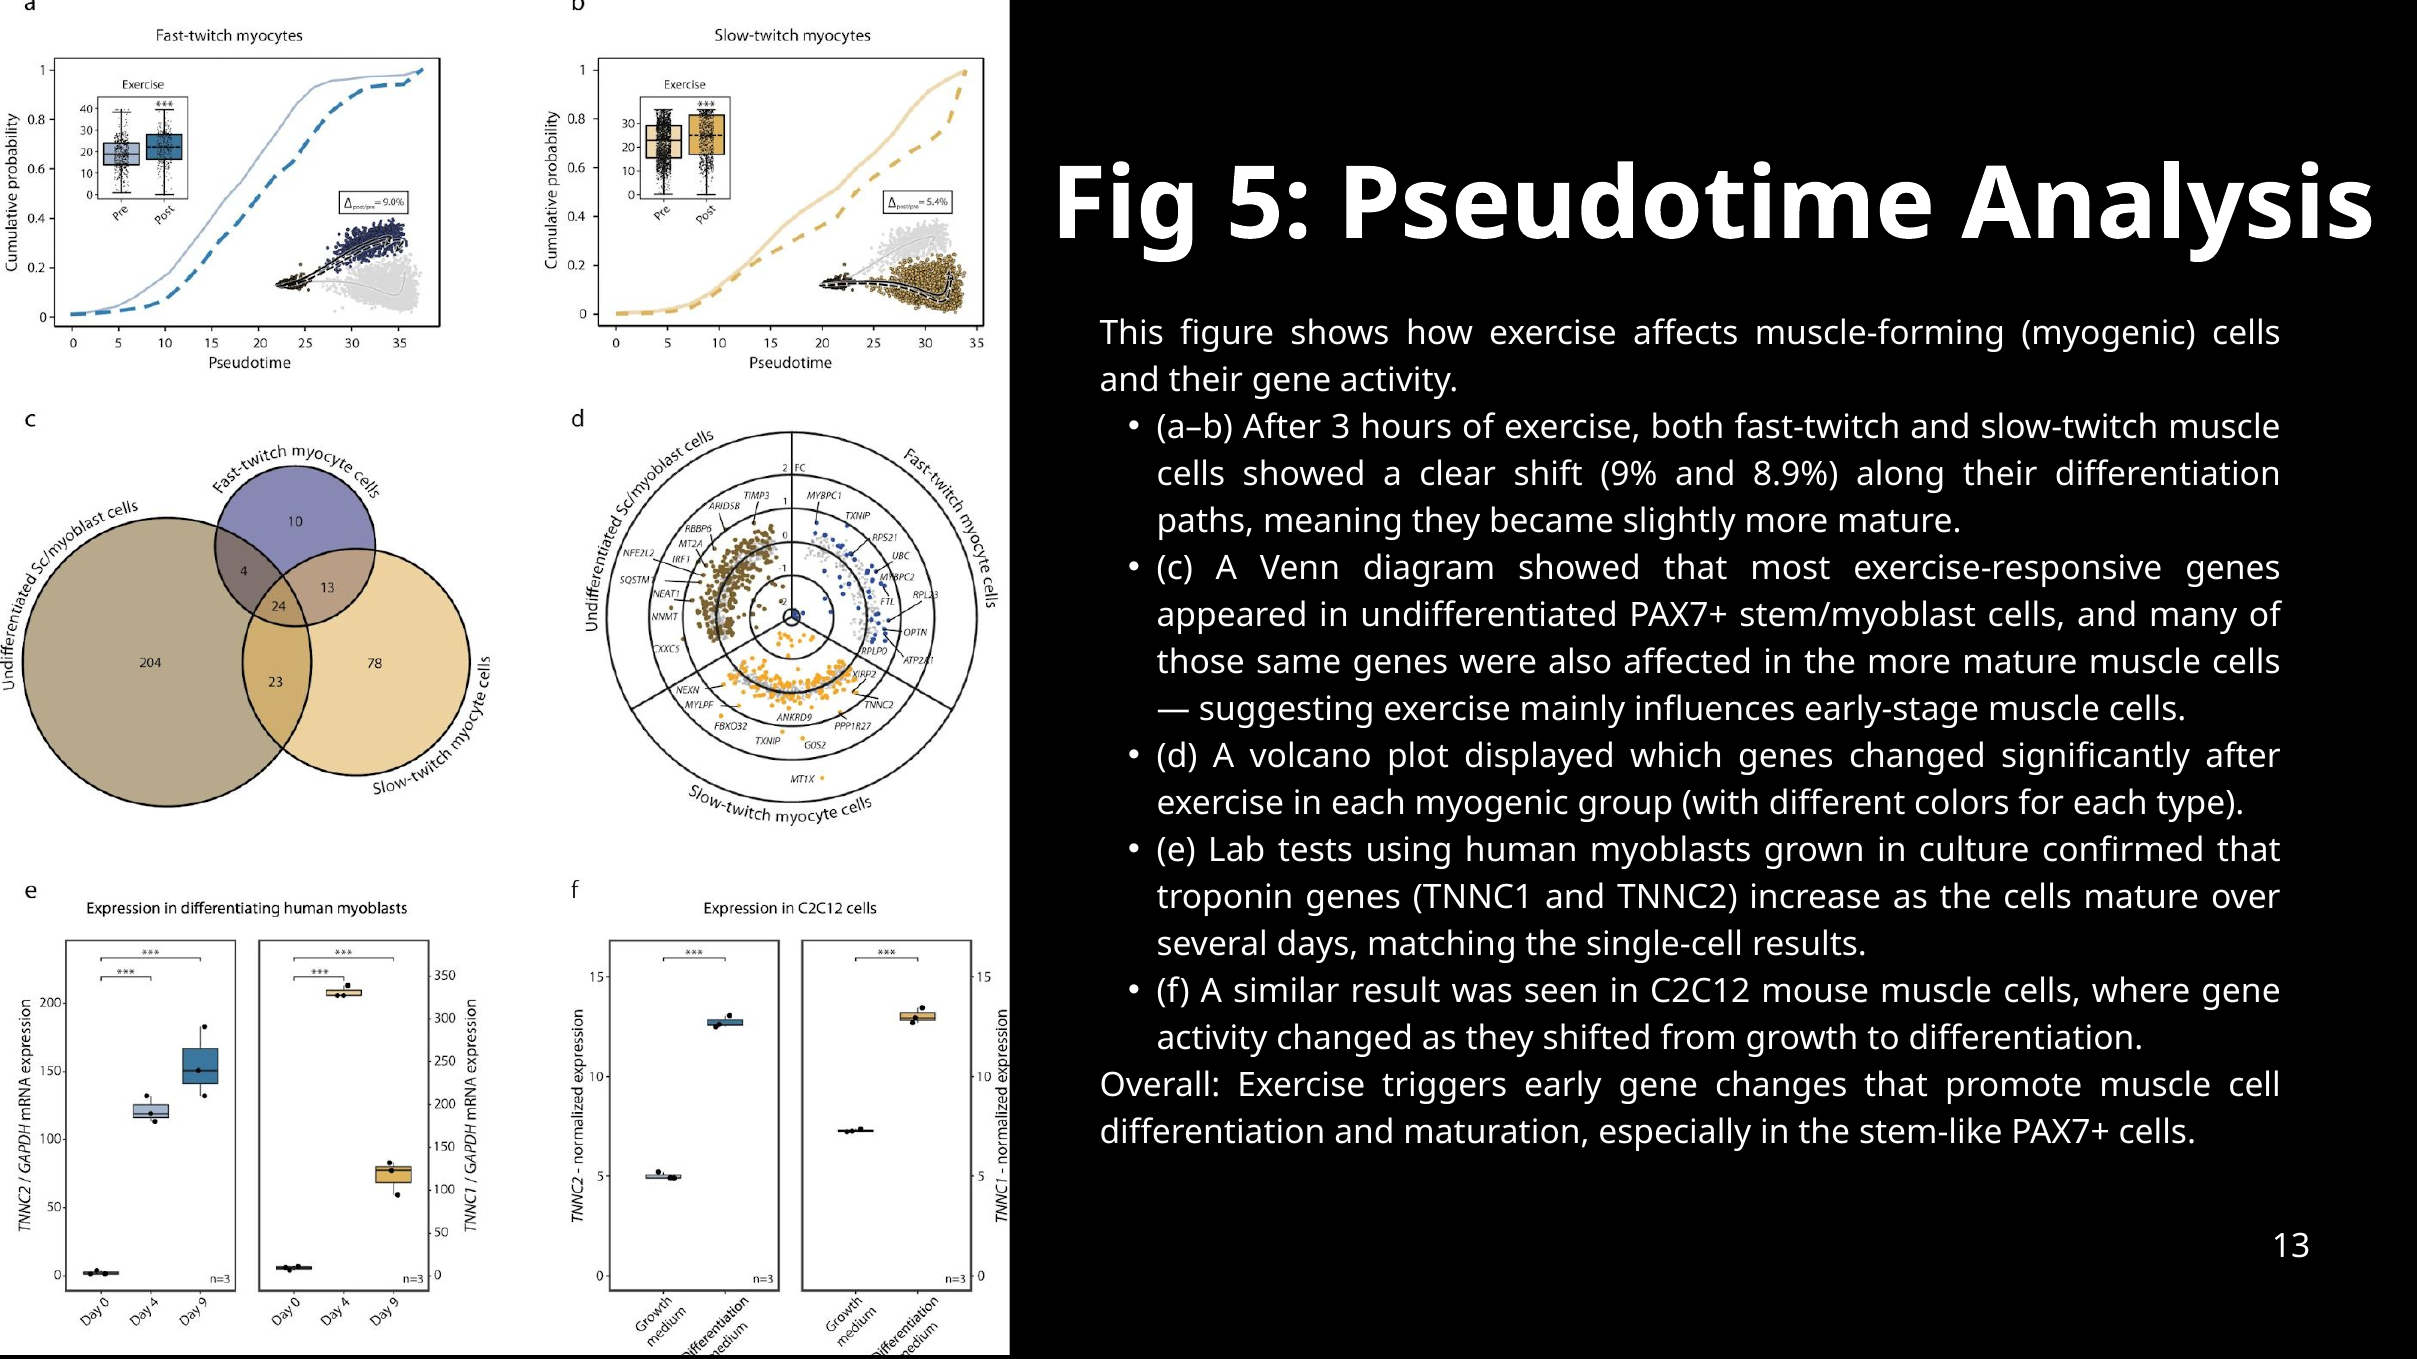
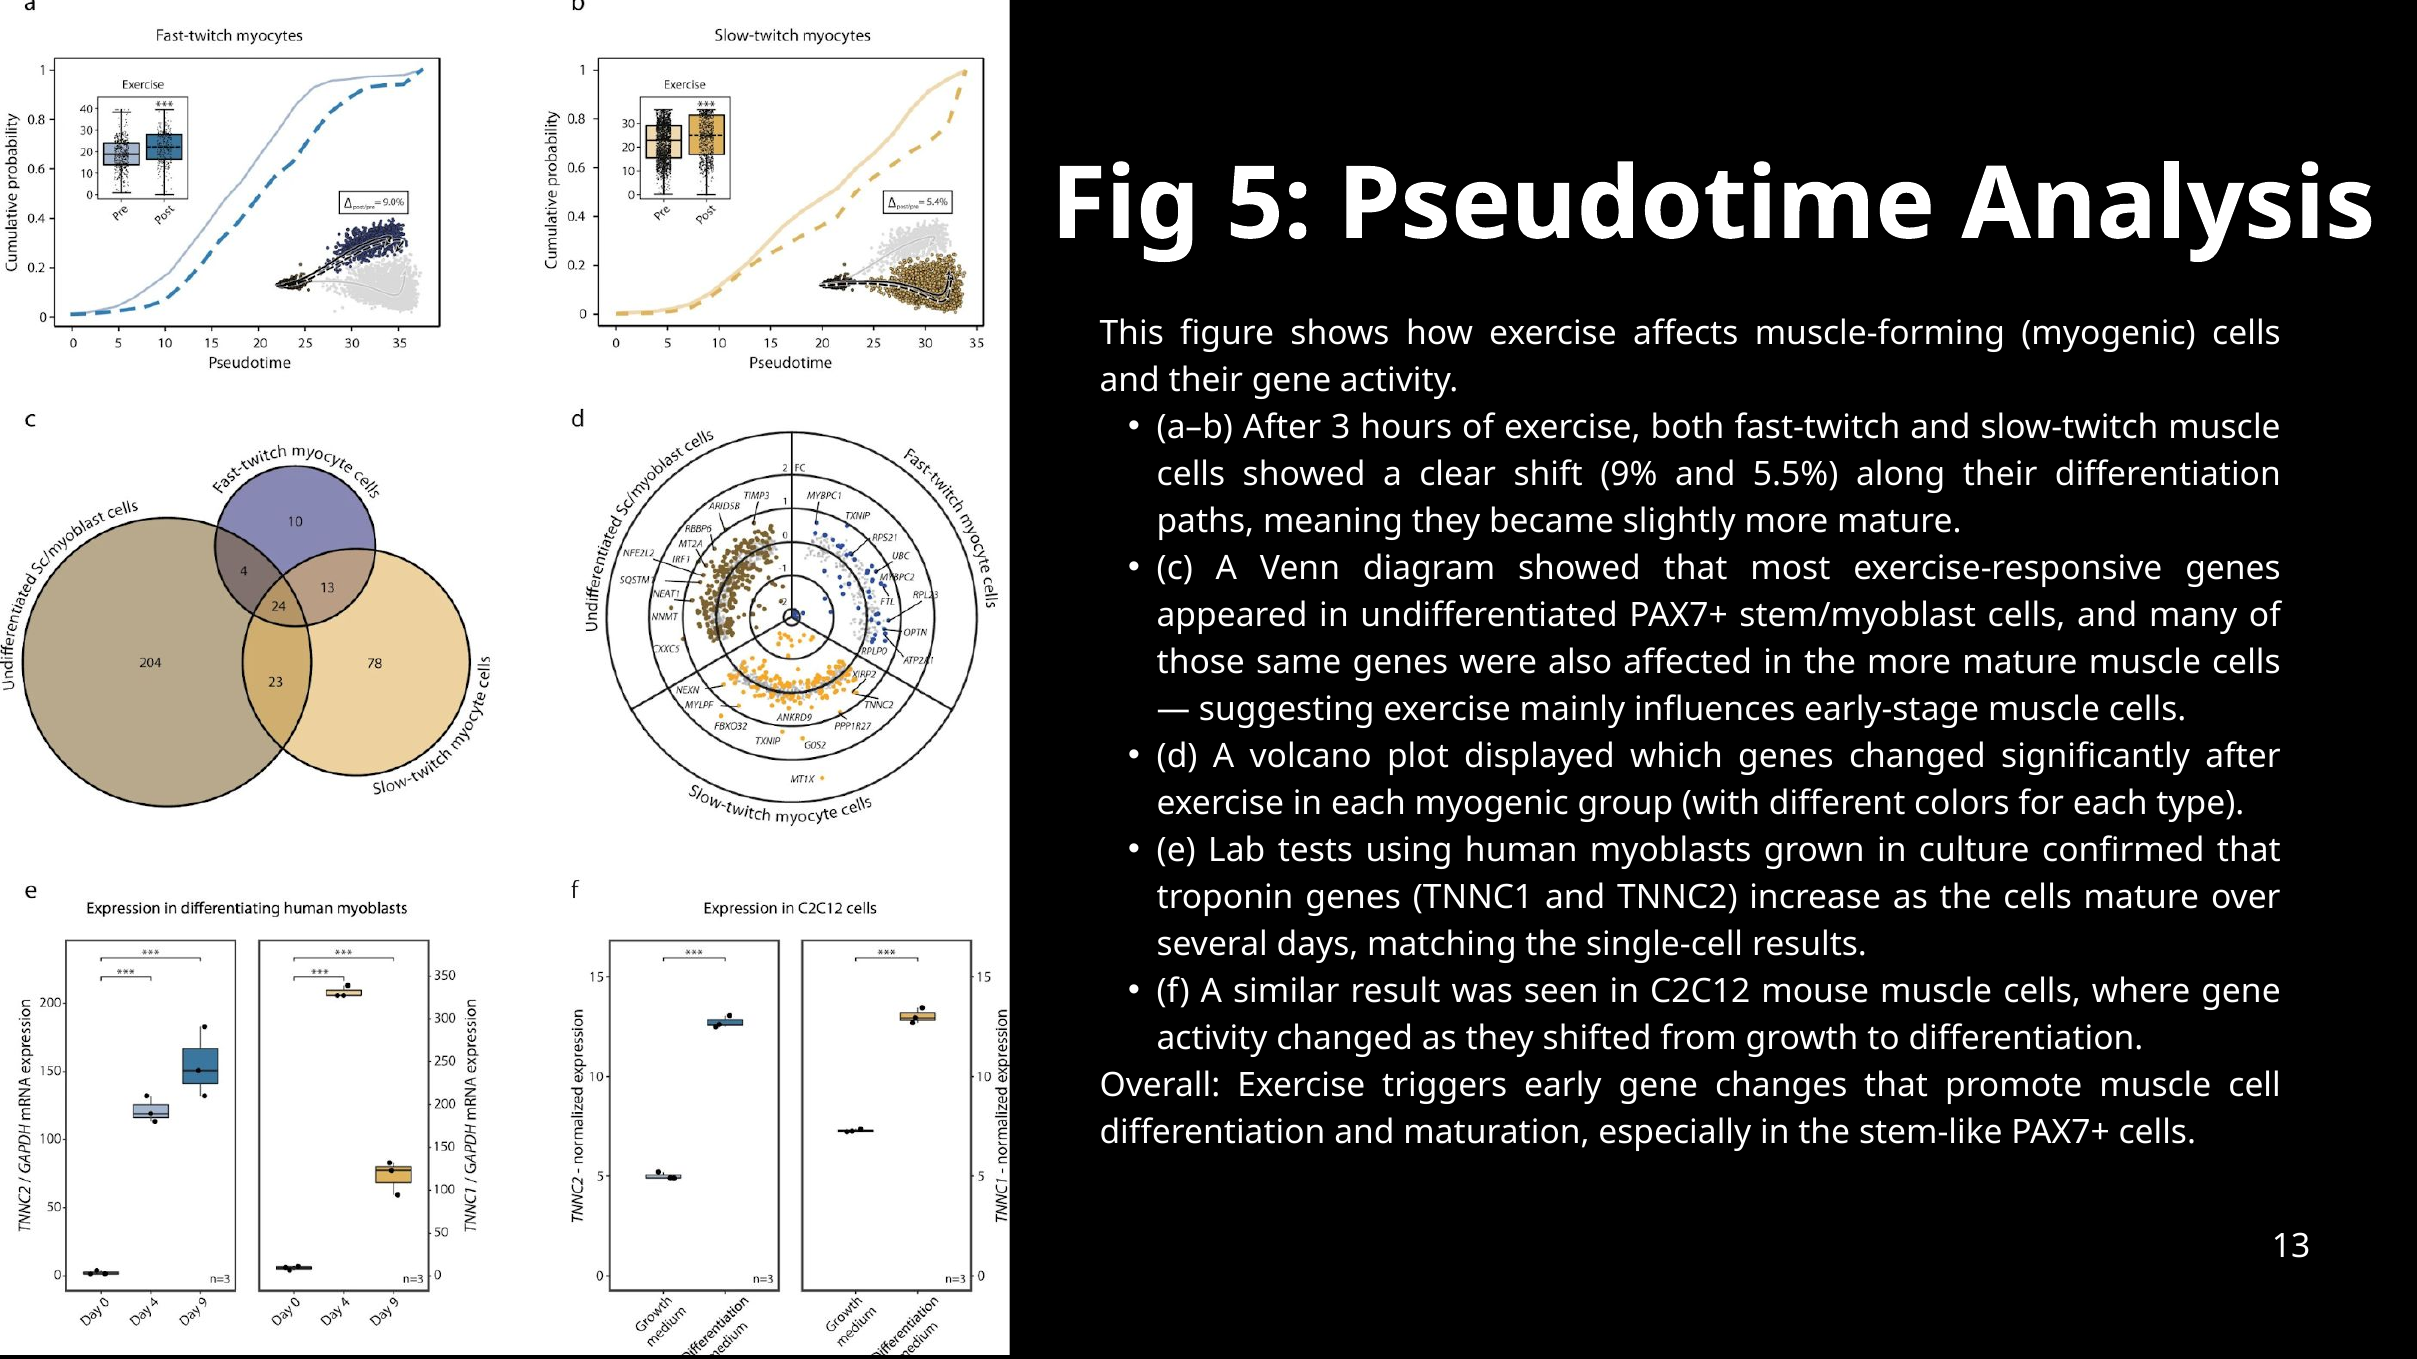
8.9%: 8.9% -> 5.5% (1796, 475)
